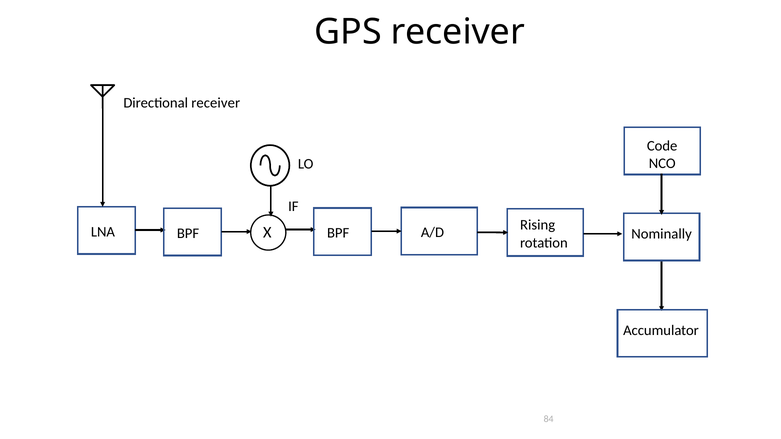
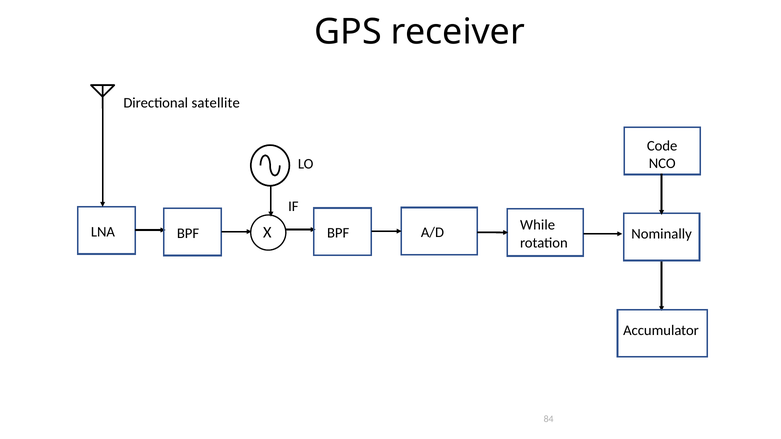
Directional receiver: receiver -> satellite (216, 103)
Rising: Rising -> While (538, 225)
